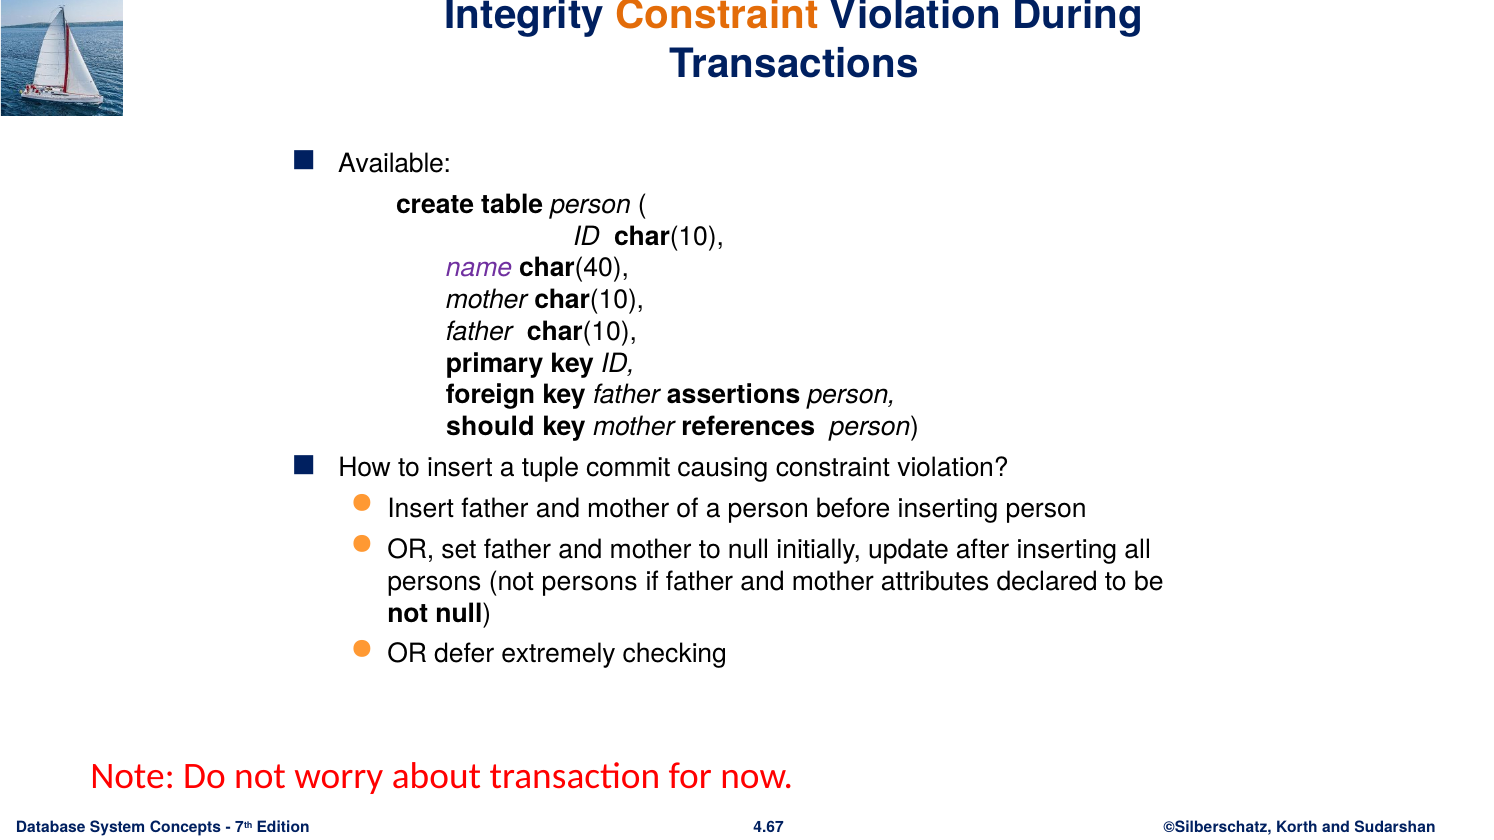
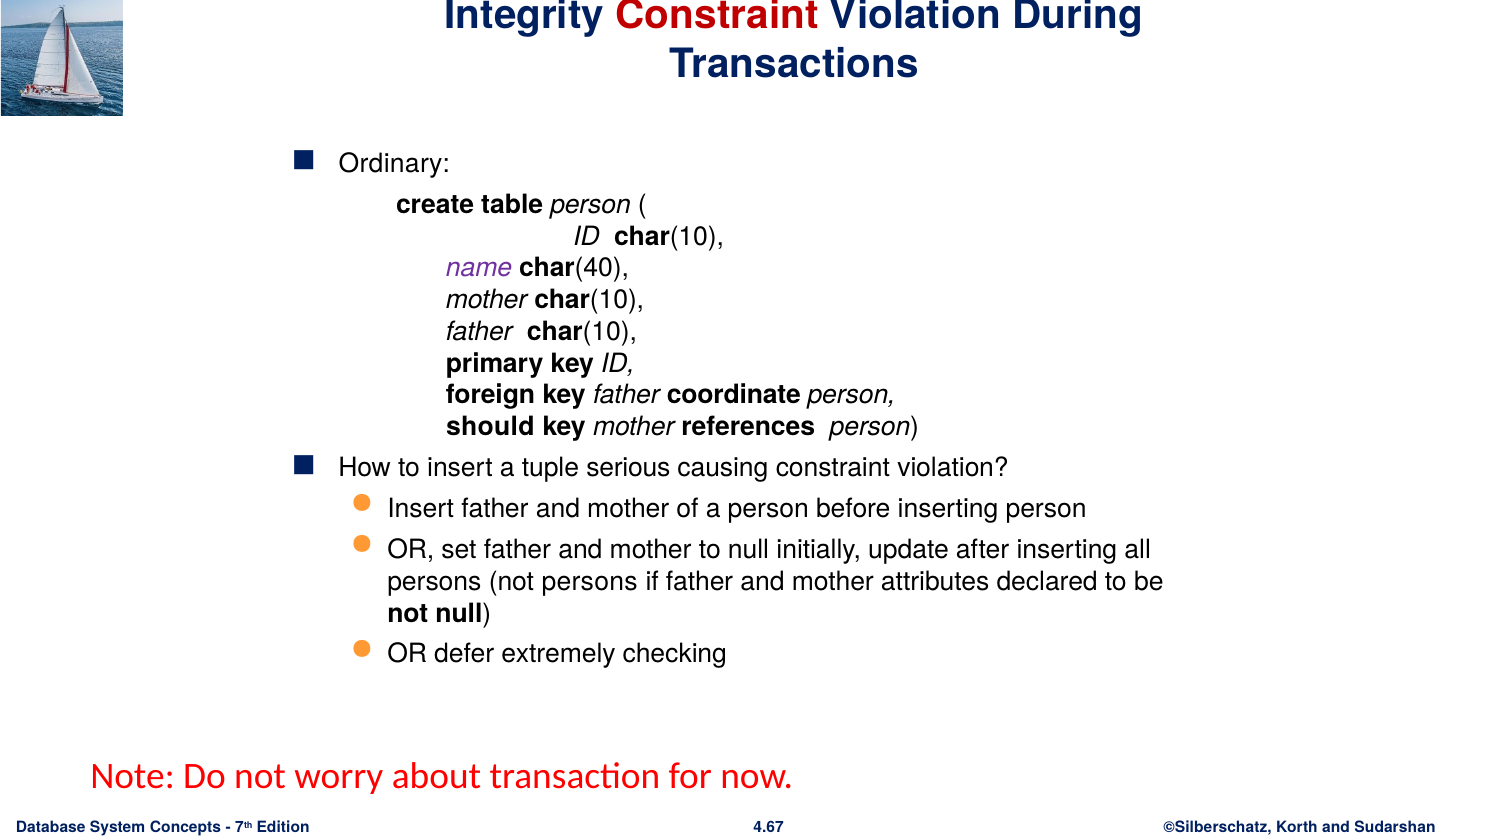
Constraint colour: orange -> red (717, 15)
Available: Available -> Ordinary (394, 164)
assertions: assertions -> coordinate (734, 395)
commit: commit -> serious (628, 468)
